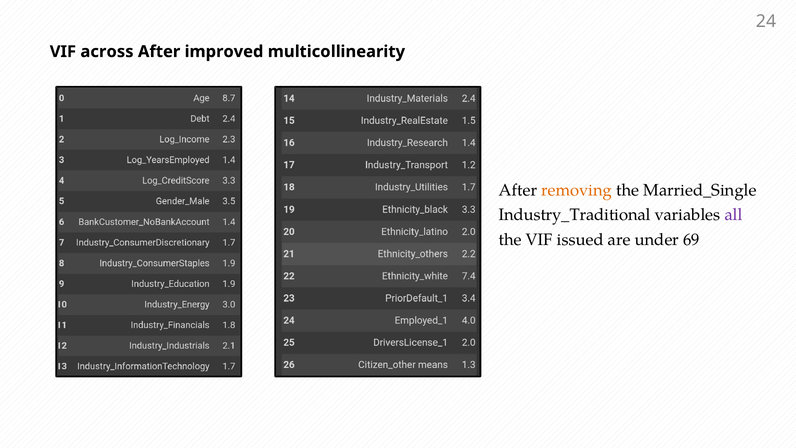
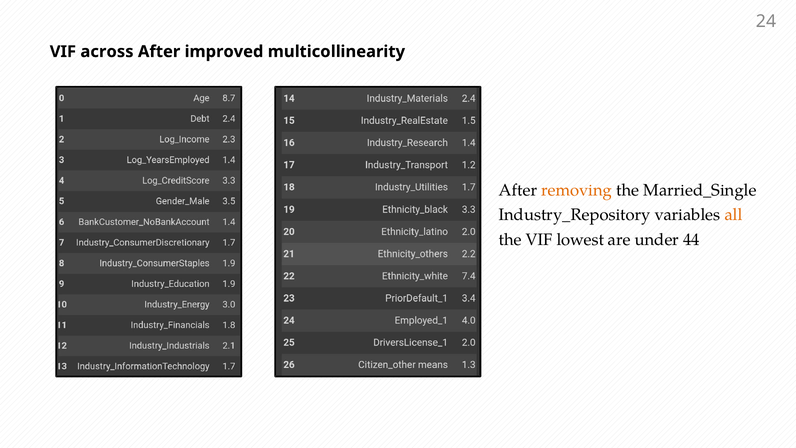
Industry_Traditional: Industry_Traditional -> Industry_Repository (575, 215)
all colour: purple -> orange (734, 215)
issued: issued -> lowest (580, 239)
69: 69 -> 44 (691, 239)
